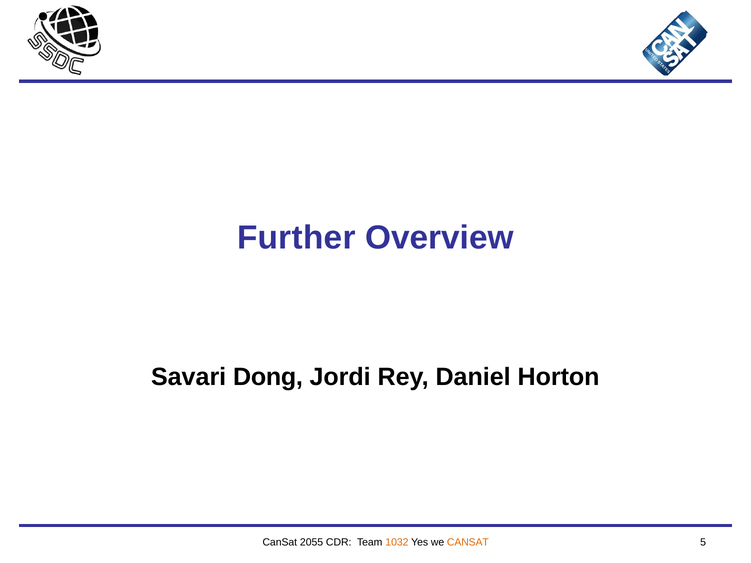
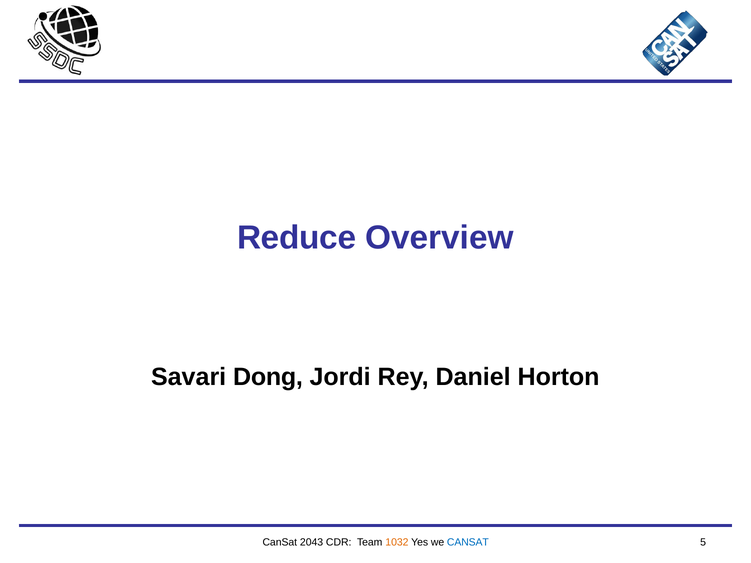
Further: Further -> Reduce (297, 238)
2055: 2055 -> 2043 (312, 543)
CANSAT colour: orange -> blue (468, 543)
